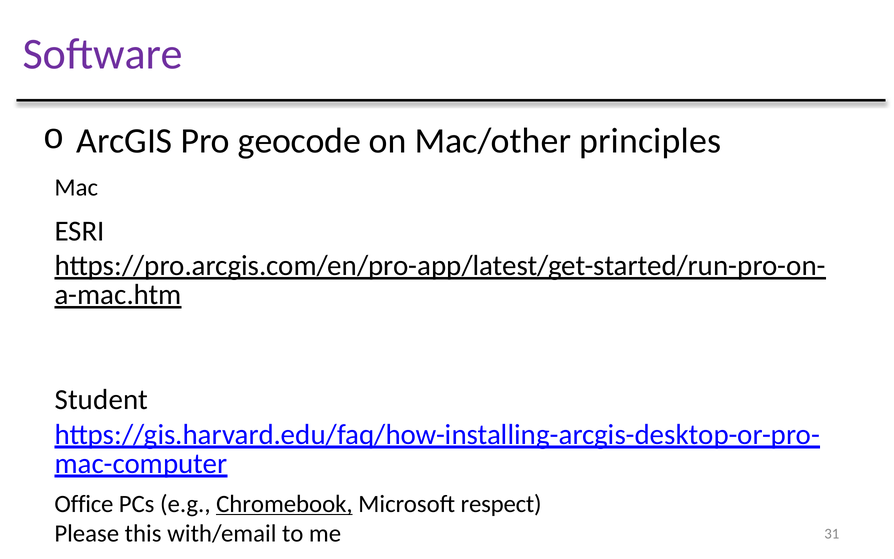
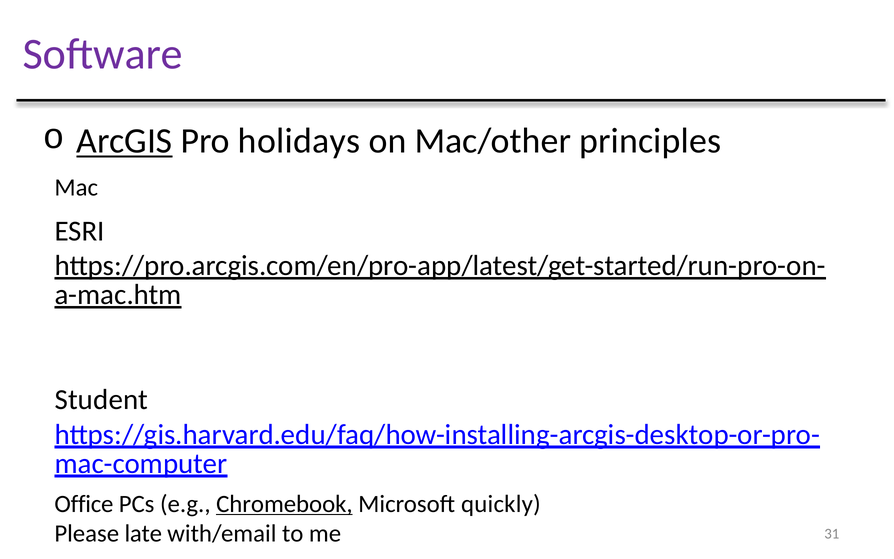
ArcGIS underline: none -> present (124, 141)
geocode: geocode -> holidays (299, 141)
respect: respect -> quickly (501, 504)
this: this -> late (143, 533)
